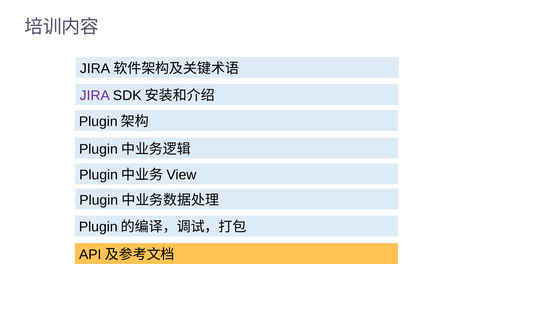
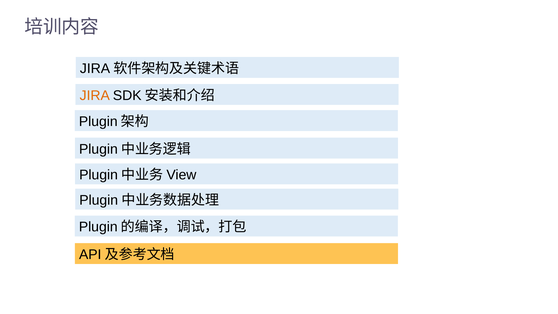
JIRA colour: purple -> orange (95, 95)
